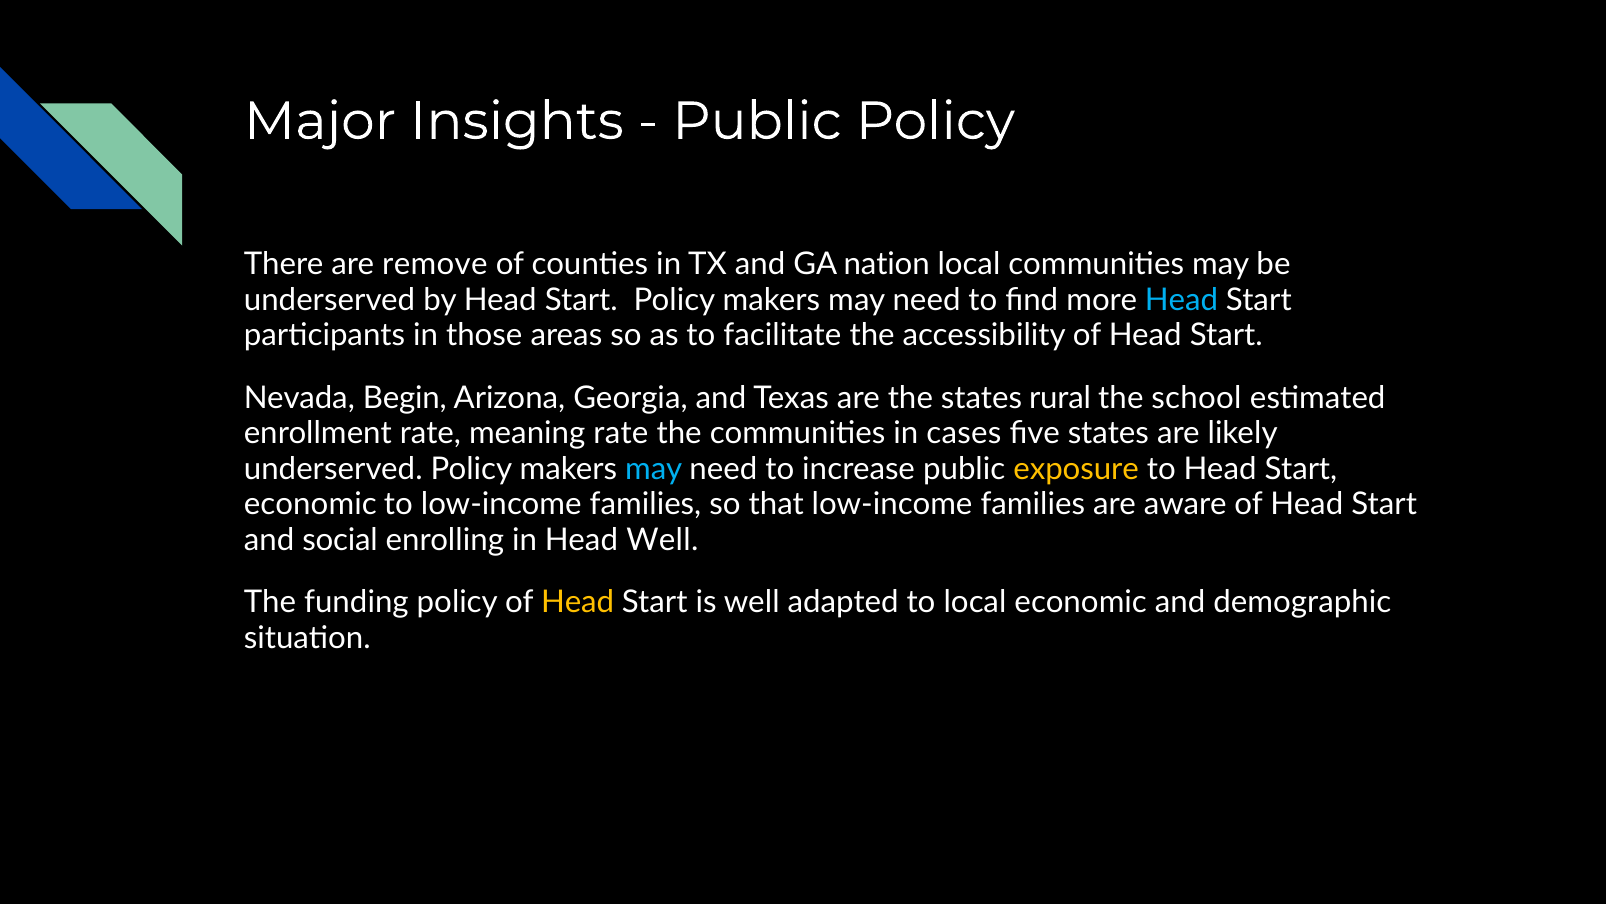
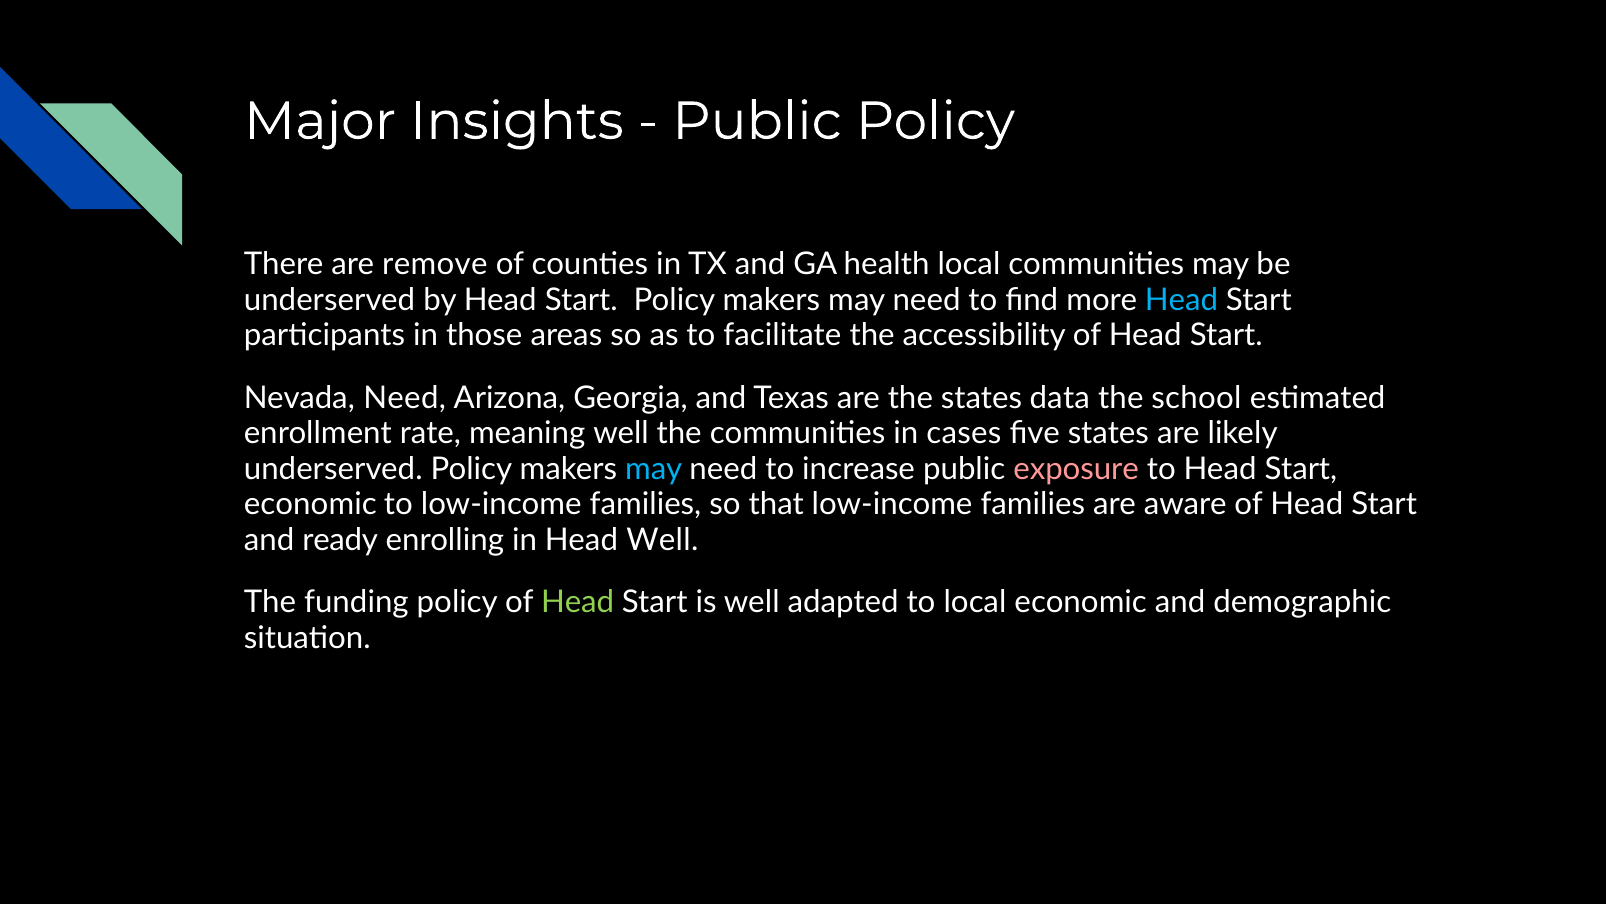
nation: nation -> health (887, 264)
Nevada Begin: Begin -> Need (405, 398)
rural: rural -> data (1060, 398)
meaning rate: rate -> well (621, 433)
exposure colour: yellow -> pink (1076, 469)
social: social -> ready (340, 540)
Head colour: yellow -> light green (578, 602)
